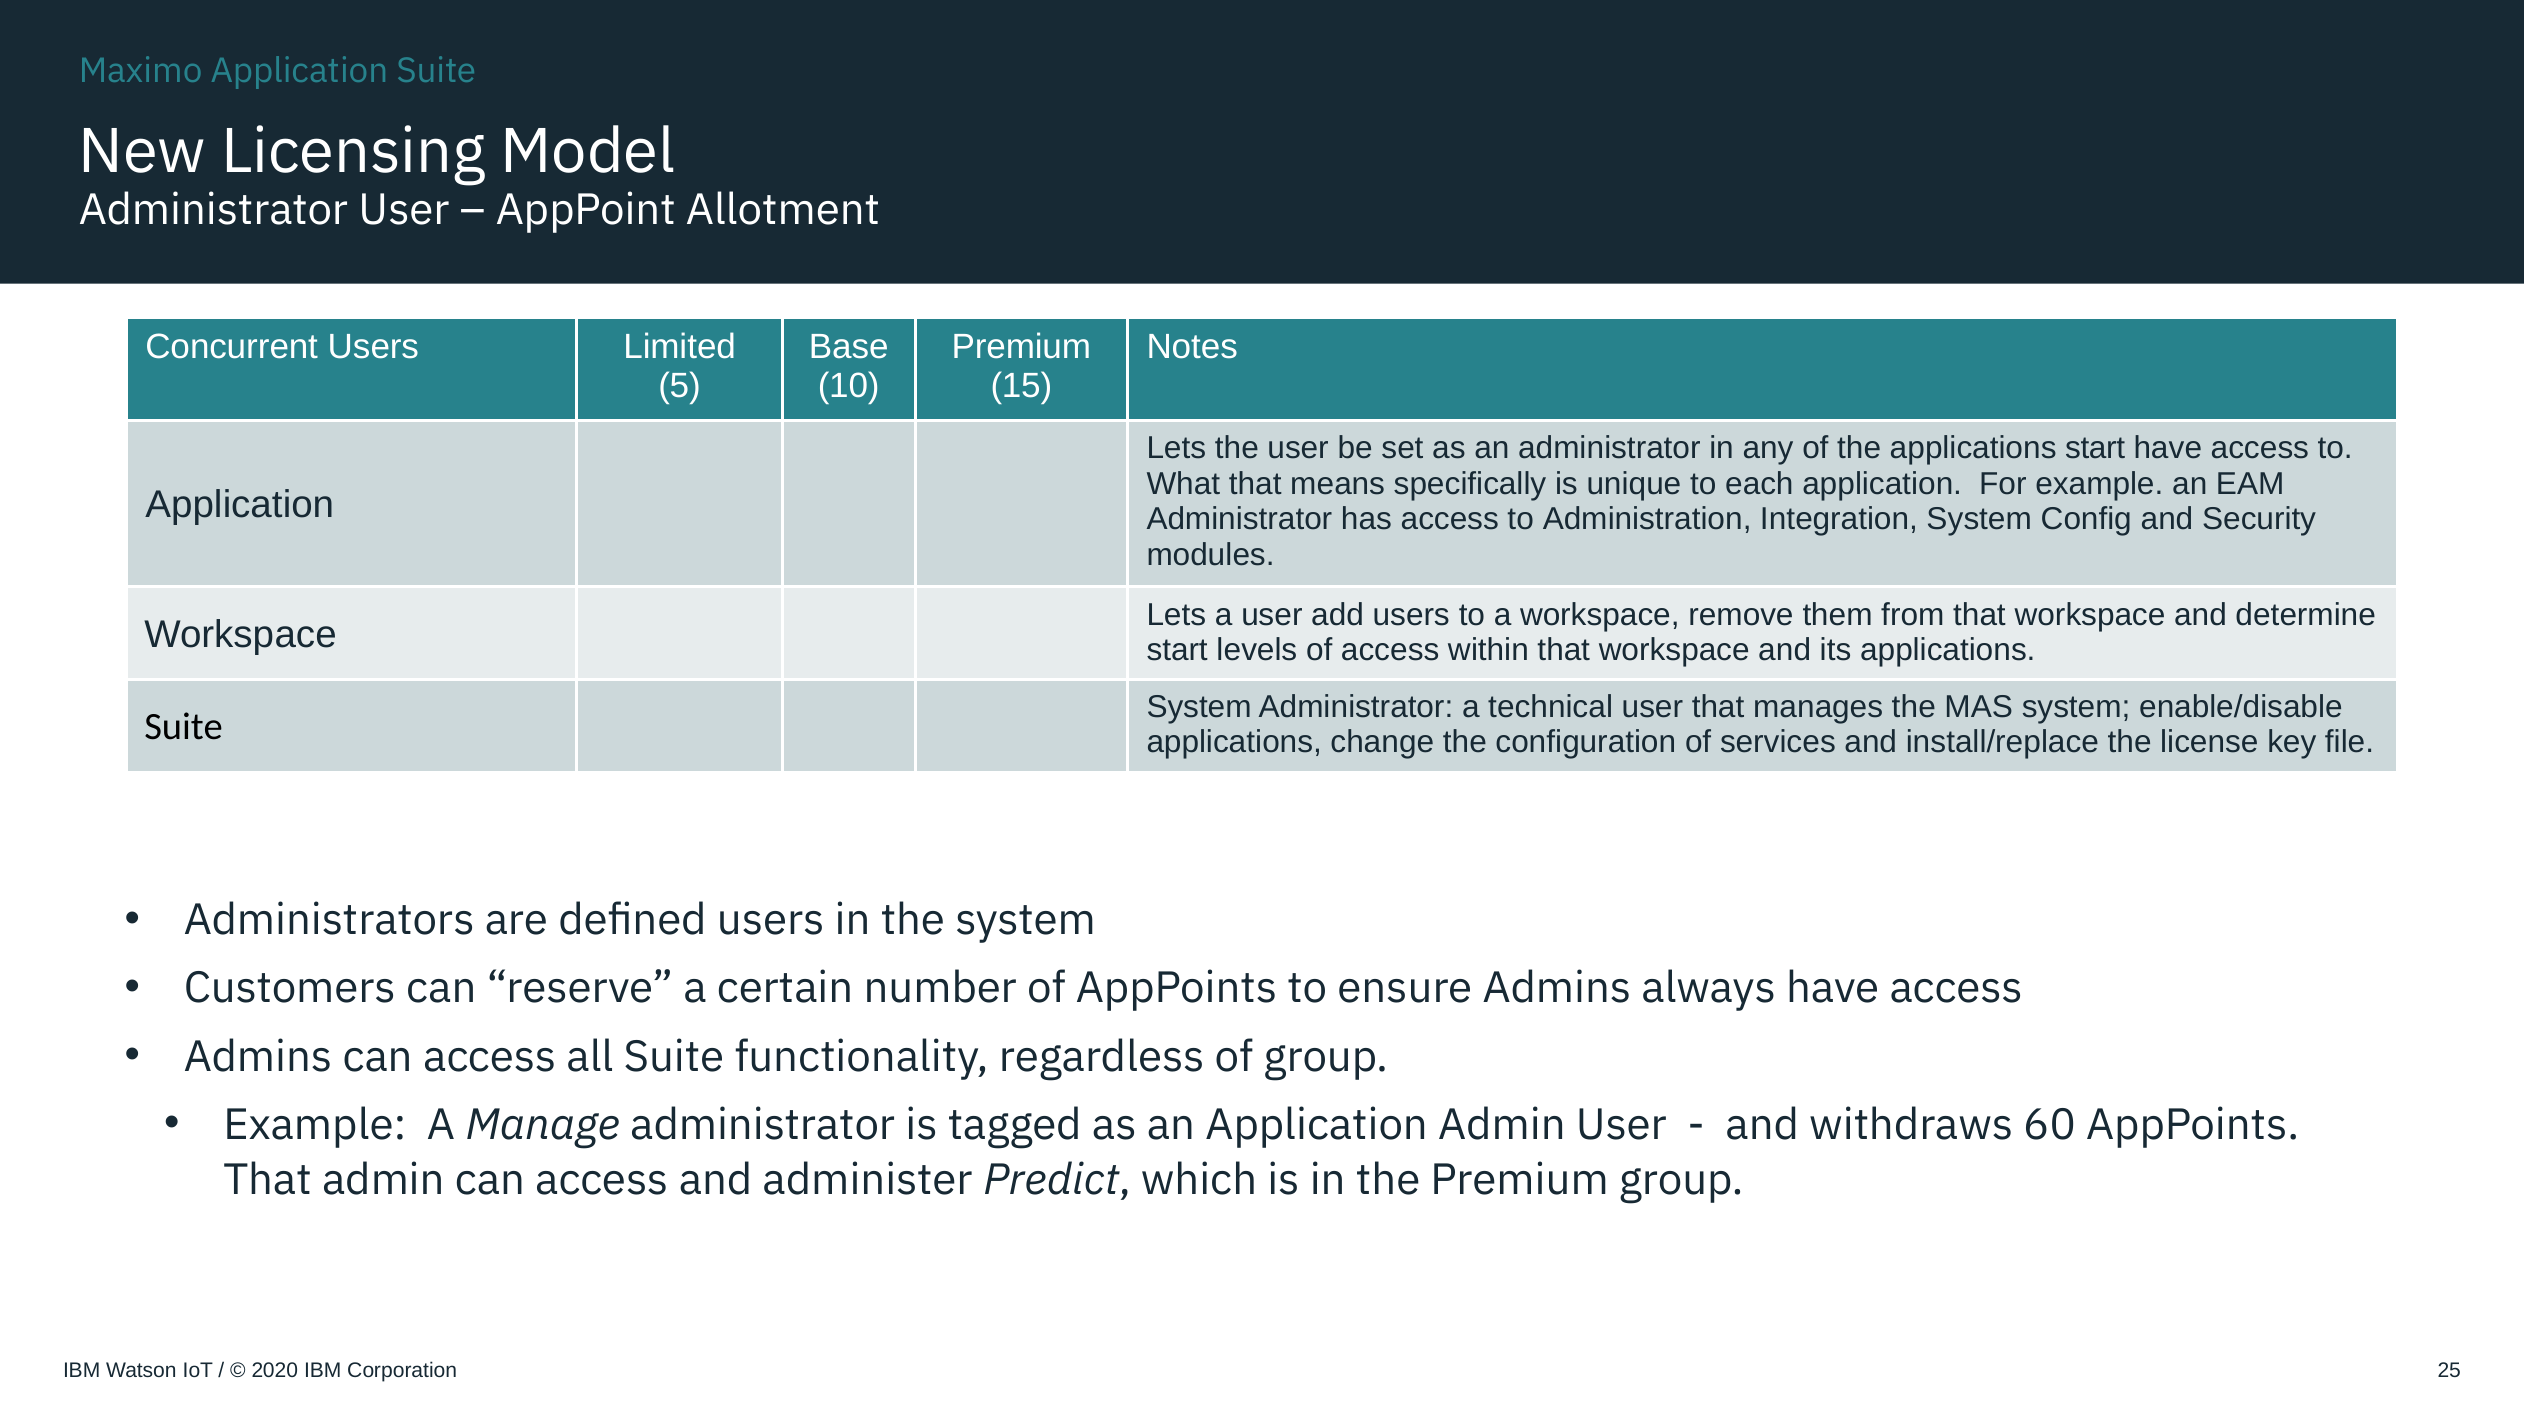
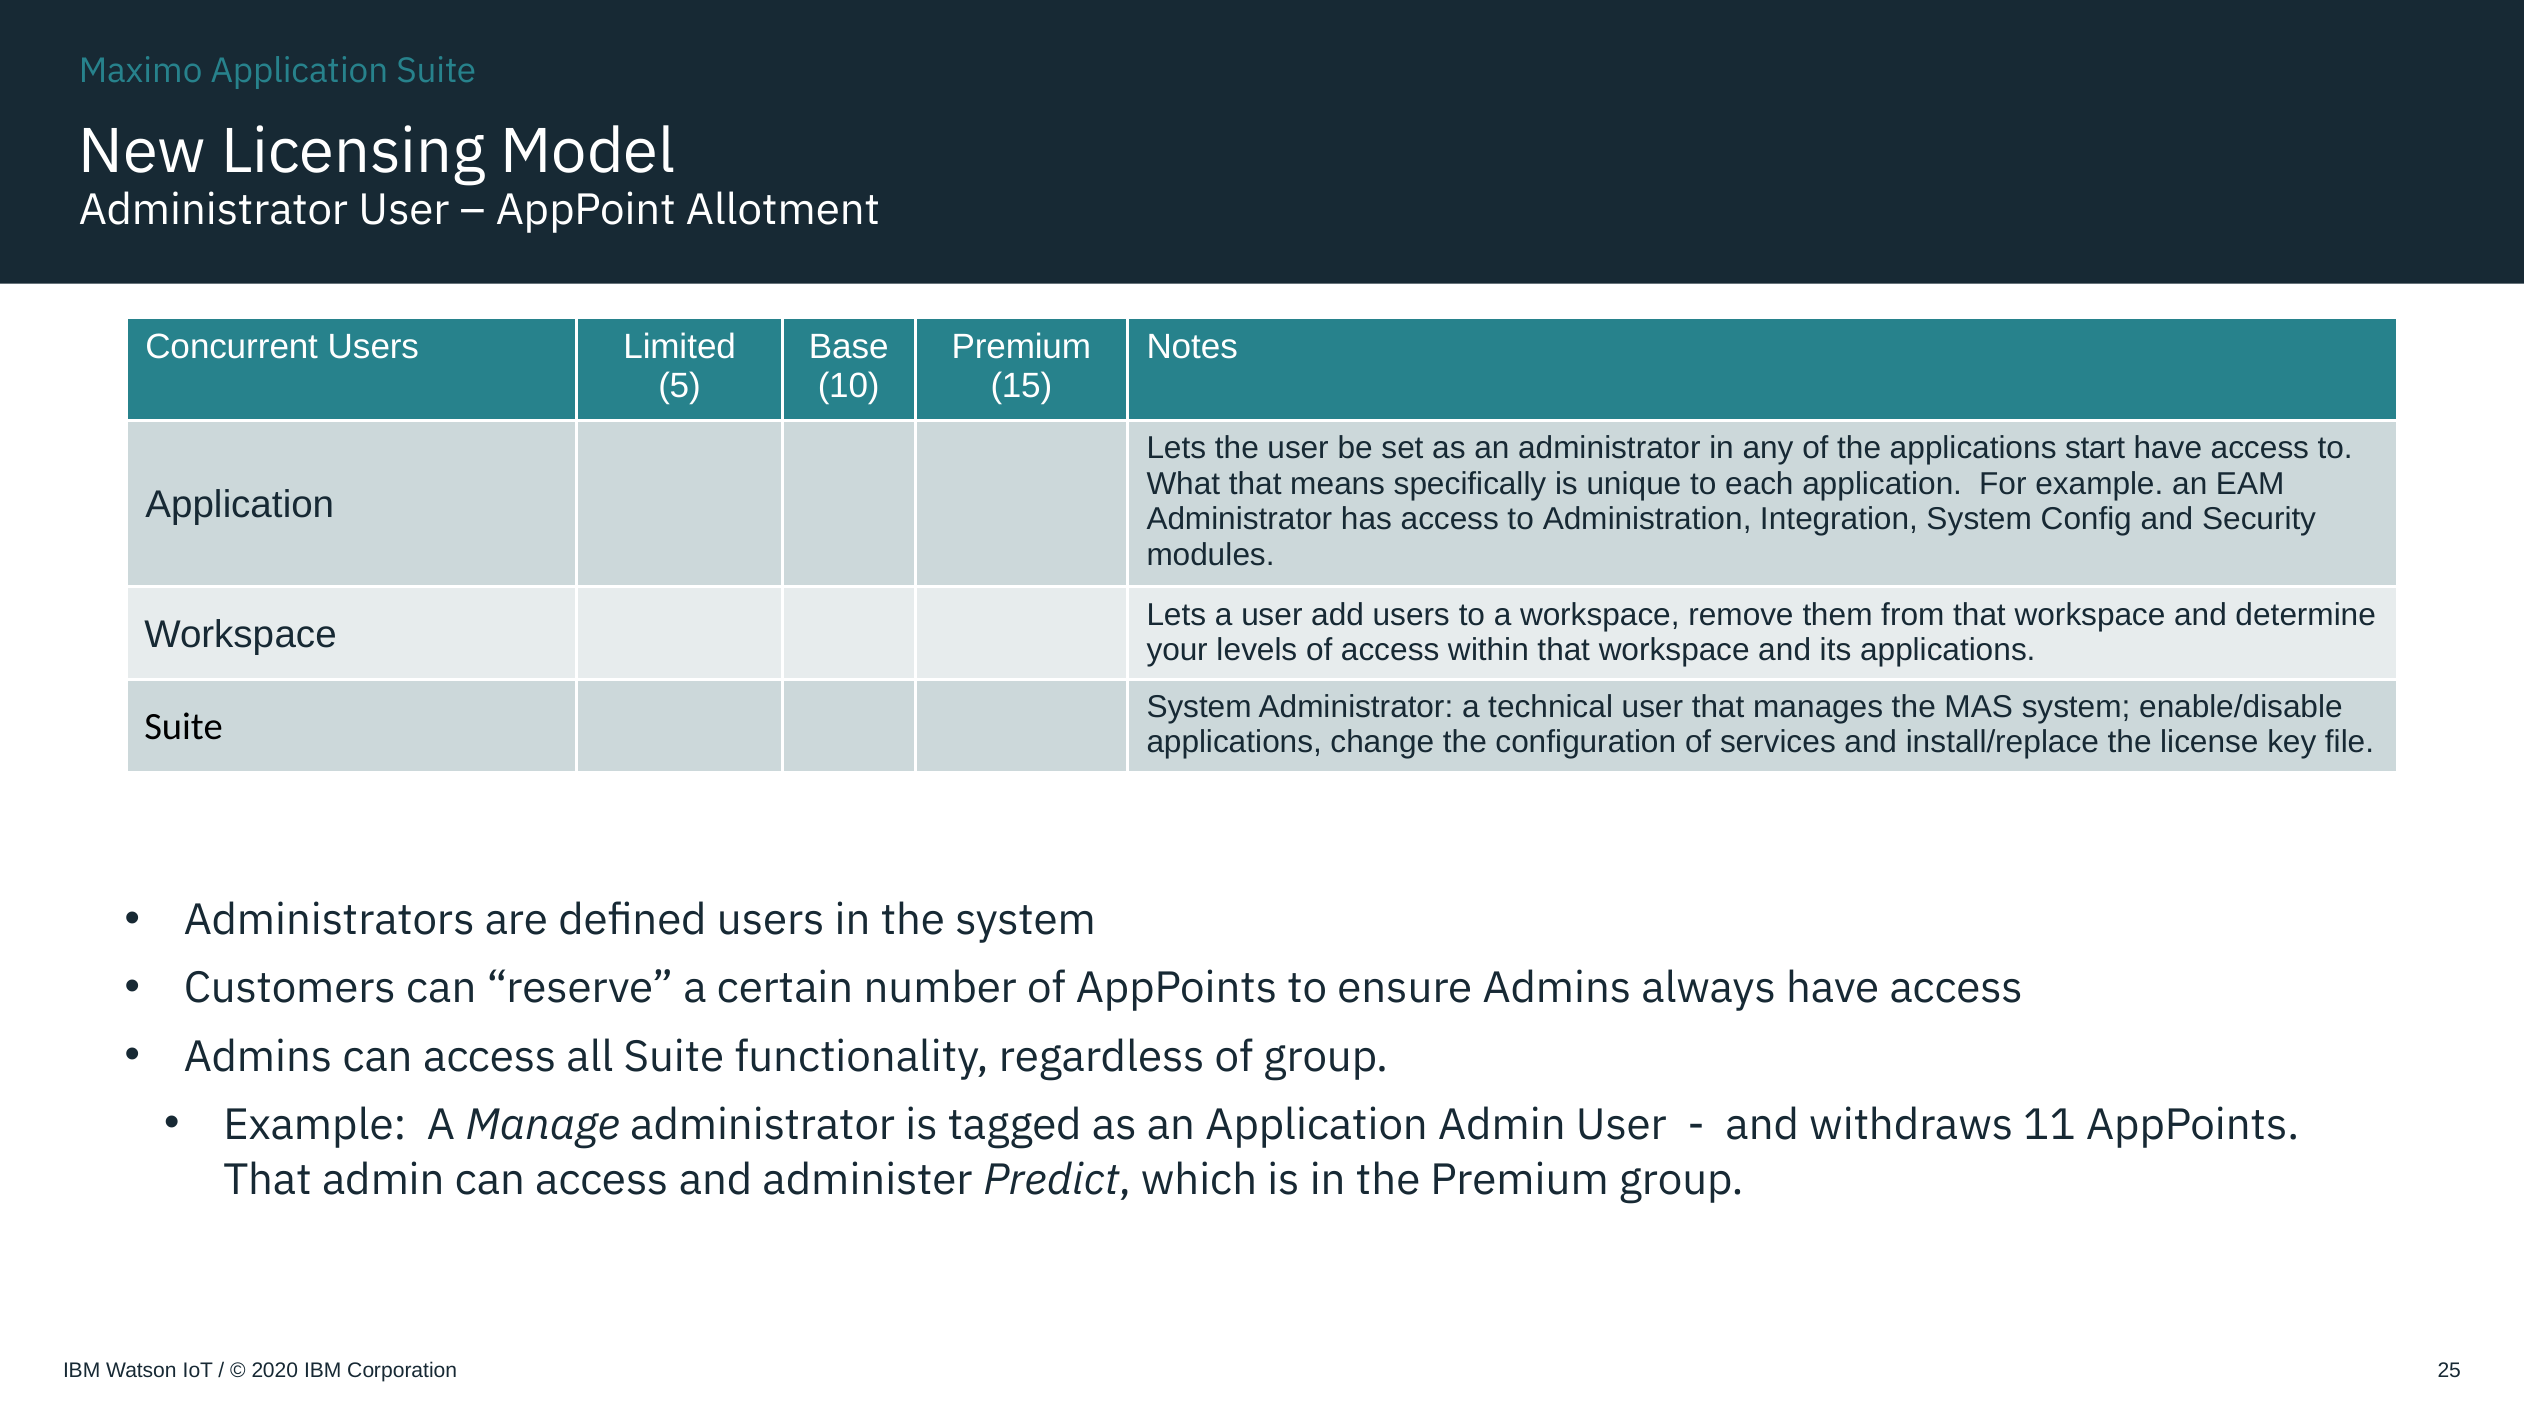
start: start -> your (1177, 650)
60: 60 -> 11 (2050, 1125)
